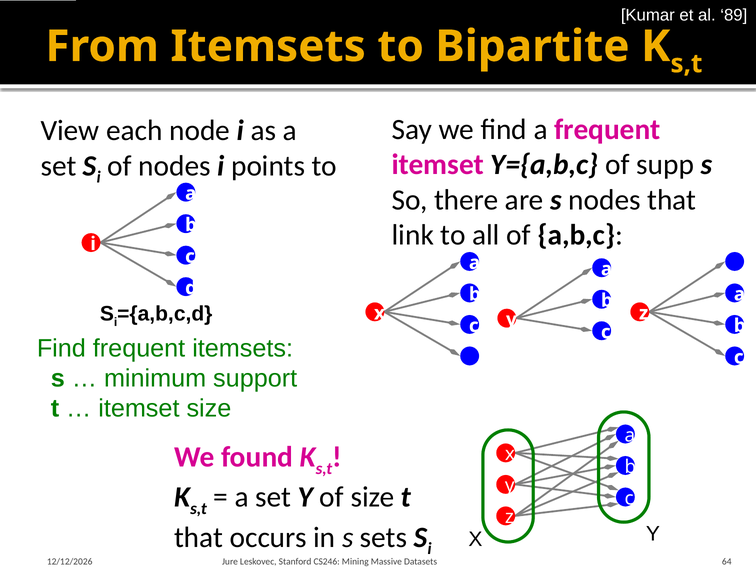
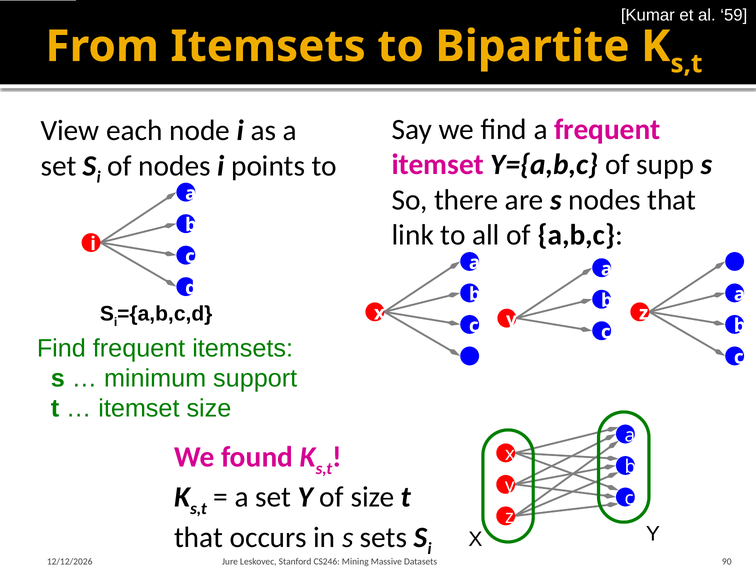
89: 89 -> 59 (734, 15)
64: 64 -> 90 (727, 562)
